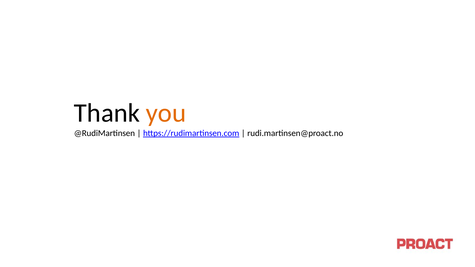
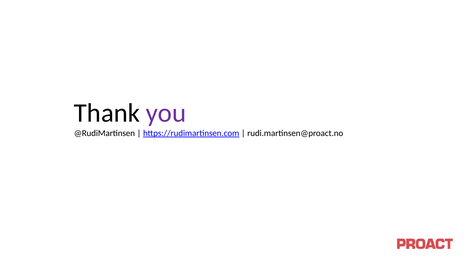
you colour: orange -> purple (166, 113)
